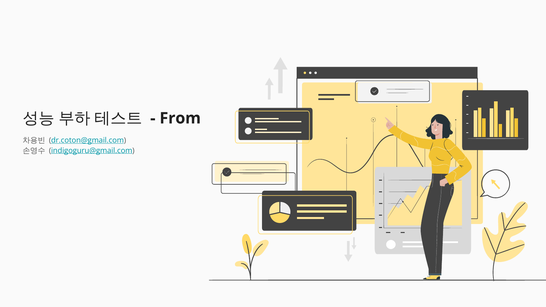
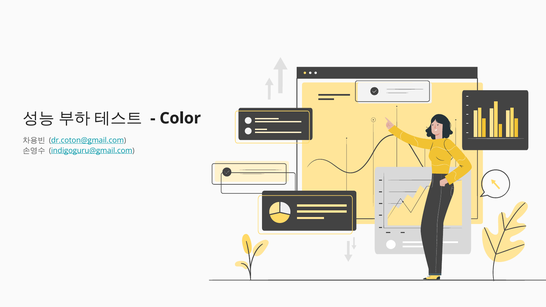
From: From -> Color (180, 118)
